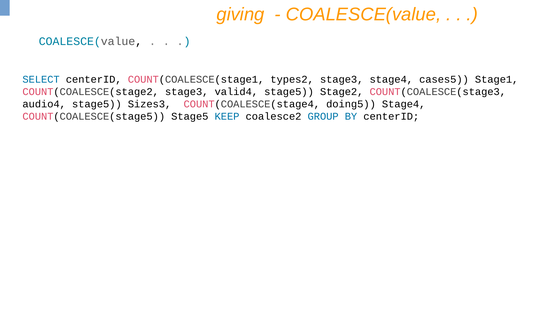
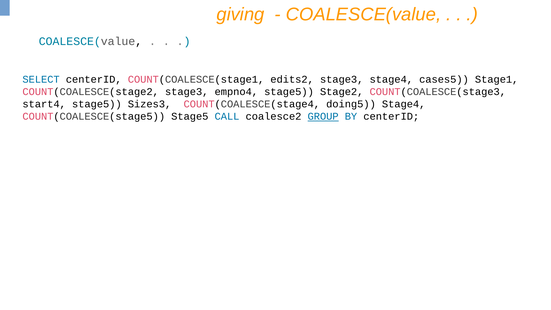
types2: types2 -> edits2 (292, 79)
valid4: valid4 -> empno4 (236, 92)
audio4: audio4 -> start4 (44, 104)
KEEP: KEEP -> CALL (227, 116)
GROUP underline: none -> present (323, 116)
